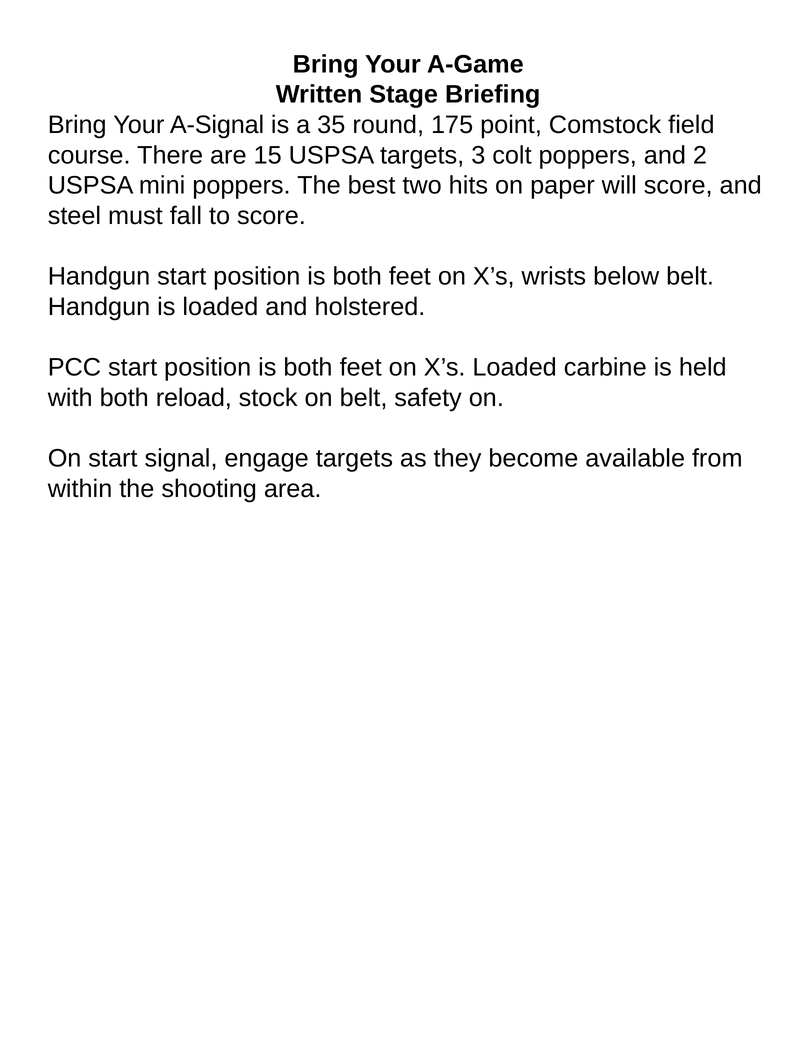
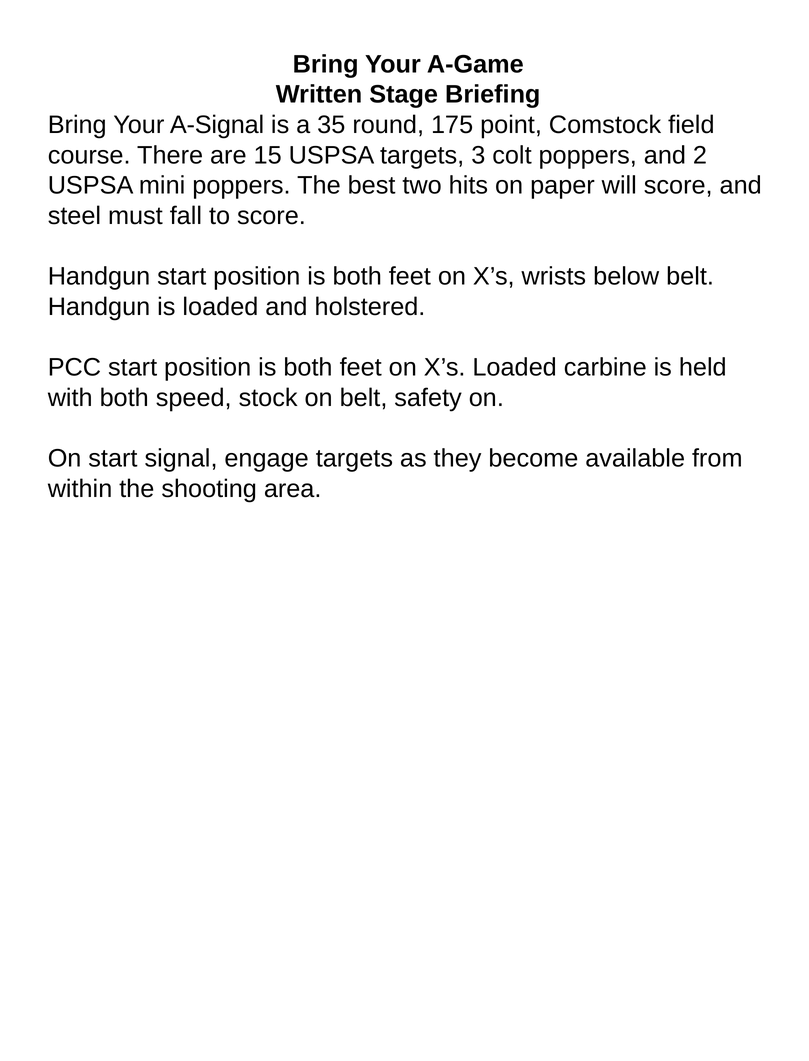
reload: reload -> speed (194, 398)
